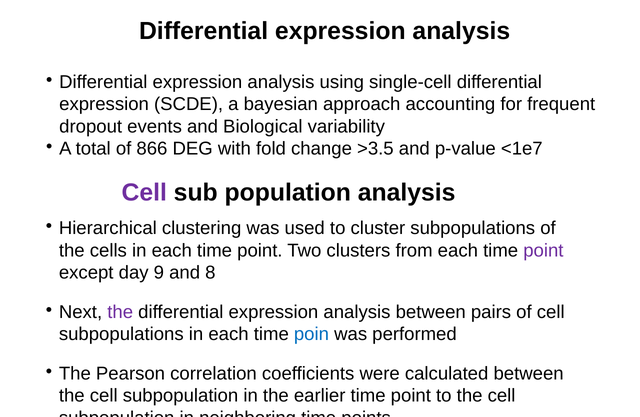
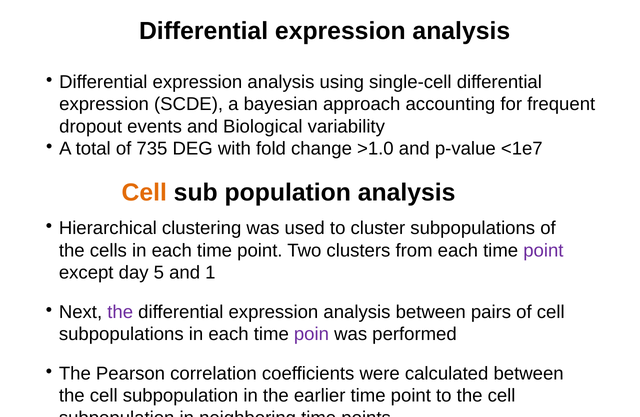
866: 866 -> 735 (152, 149)
>3.5: >3.5 -> >1.0 (375, 149)
Cell colour: purple -> orange (144, 193)
9: 9 -> 5 (159, 273)
8: 8 -> 1 (210, 273)
poin colour: blue -> purple (311, 335)
